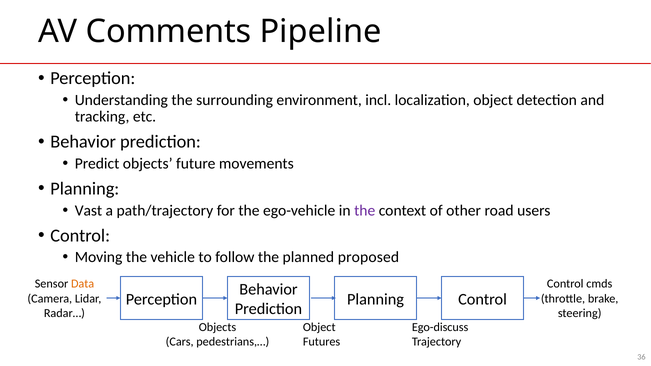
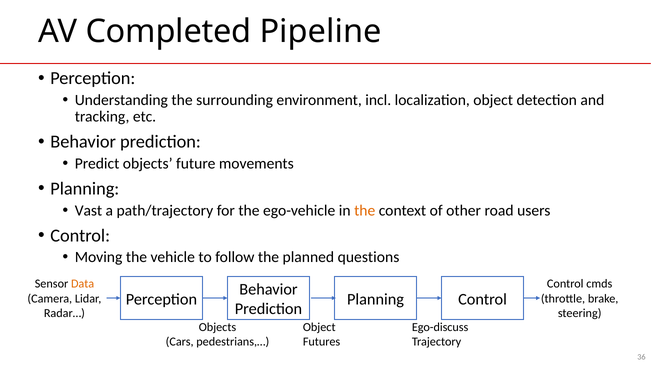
Comments: Comments -> Completed (169, 32)
the colour: purple -> orange (365, 210)
proposed: proposed -> questions (369, 257)
